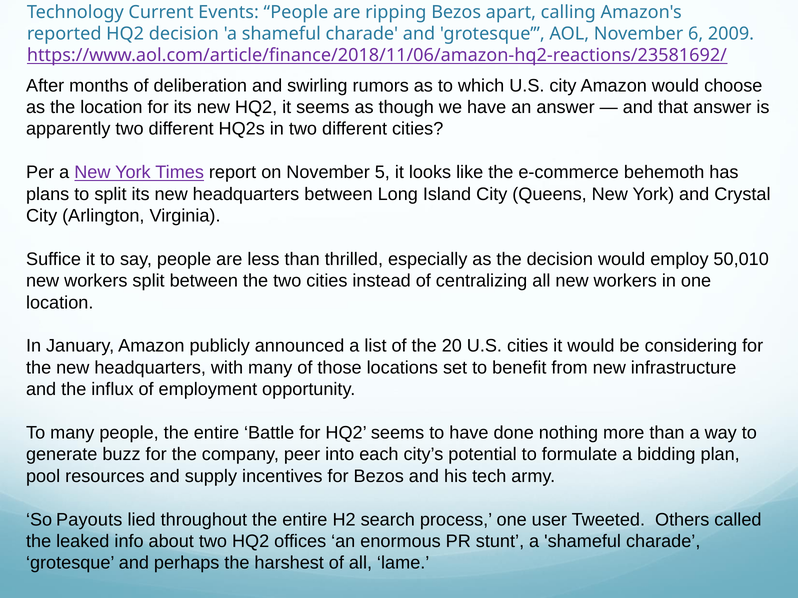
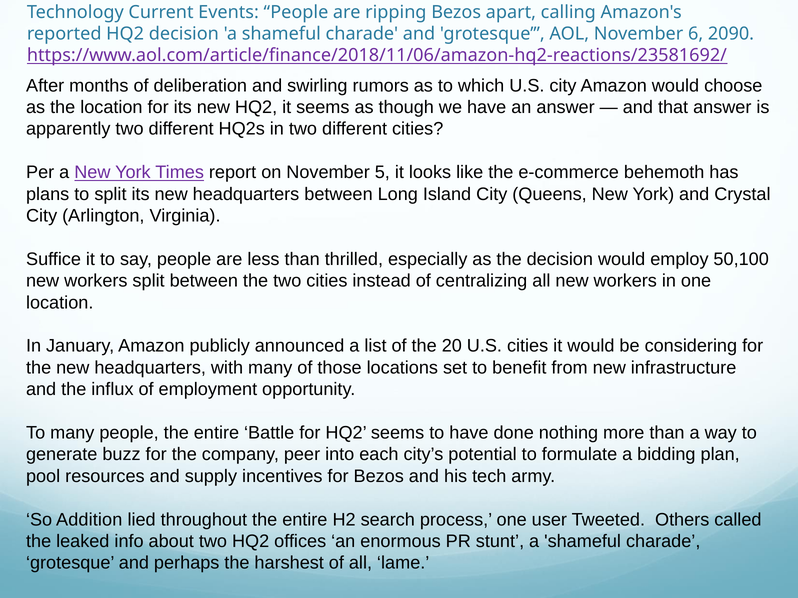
2009: 2009 -> 2090 (731, 34)
50,010: 50,010 -> 50,100 (741, 259)
Payouts: Payouts -> Addition (89, 520)
